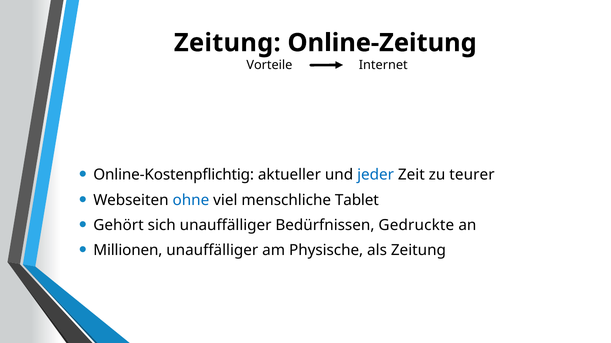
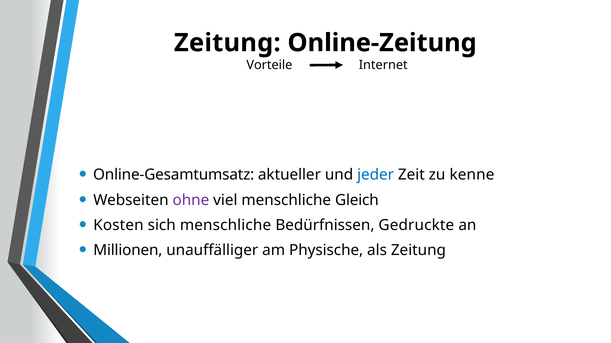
Online-Kostenpflichtig: Online-Kostenpflichtig -> Online-Gesamtumsatz (174, 175)
teurer: teurer -> kenne (472, 175)
ohne colour: blue -> purple (191, 200)
Tablet: Tablet -> Gleich (357, 200)
Gehört: Gehört -> Kosten (118, 226)
sich unauffälliger: unauffälliger -> menschliche (226, 226)
